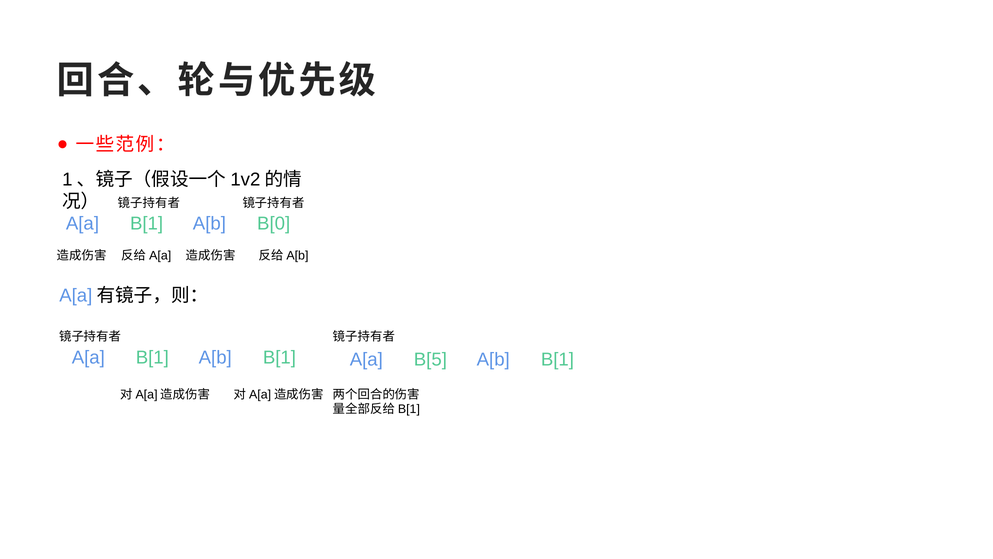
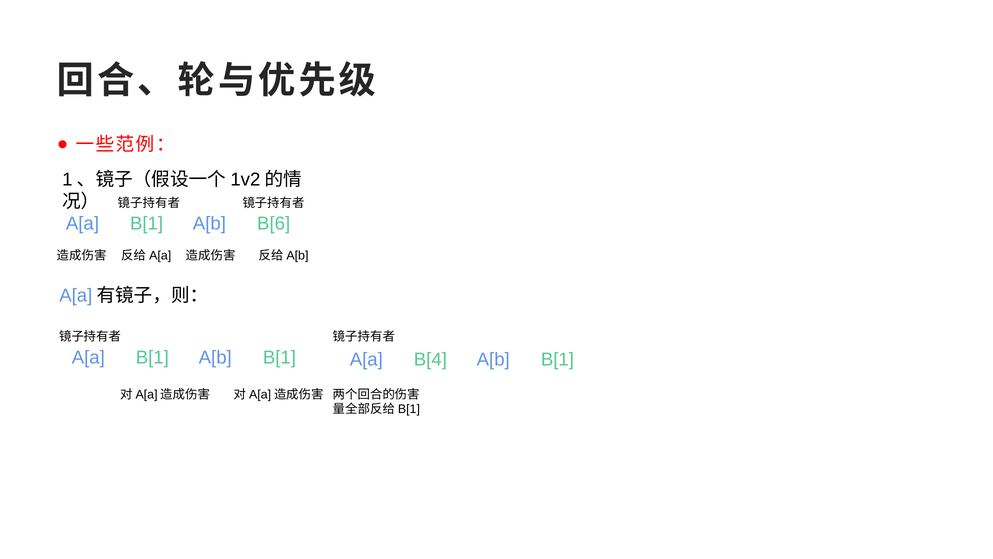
B[0: B[0 -> B[6 (274, 224)
B[5: B[5 -> B[4 (430, 359)
